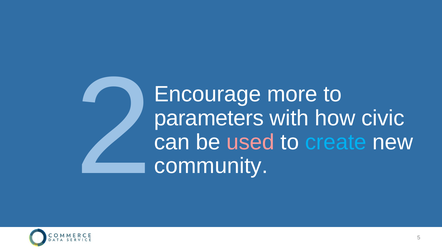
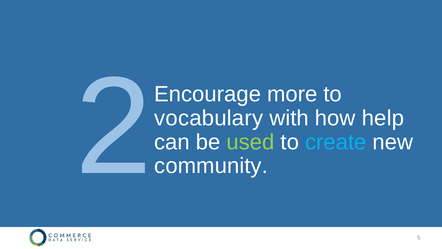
parameters: parameters -> vocabulary (209, 118)
civic: civic -> help (383, 118)
used colour: pink -> light green (251, 142)
